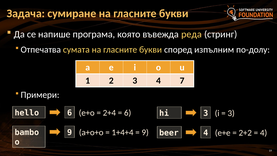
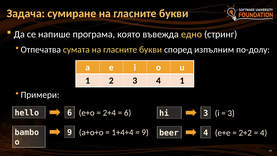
реда: реда -> едно (192, 34)
4 7: 7 -> 1 (182, 81)
